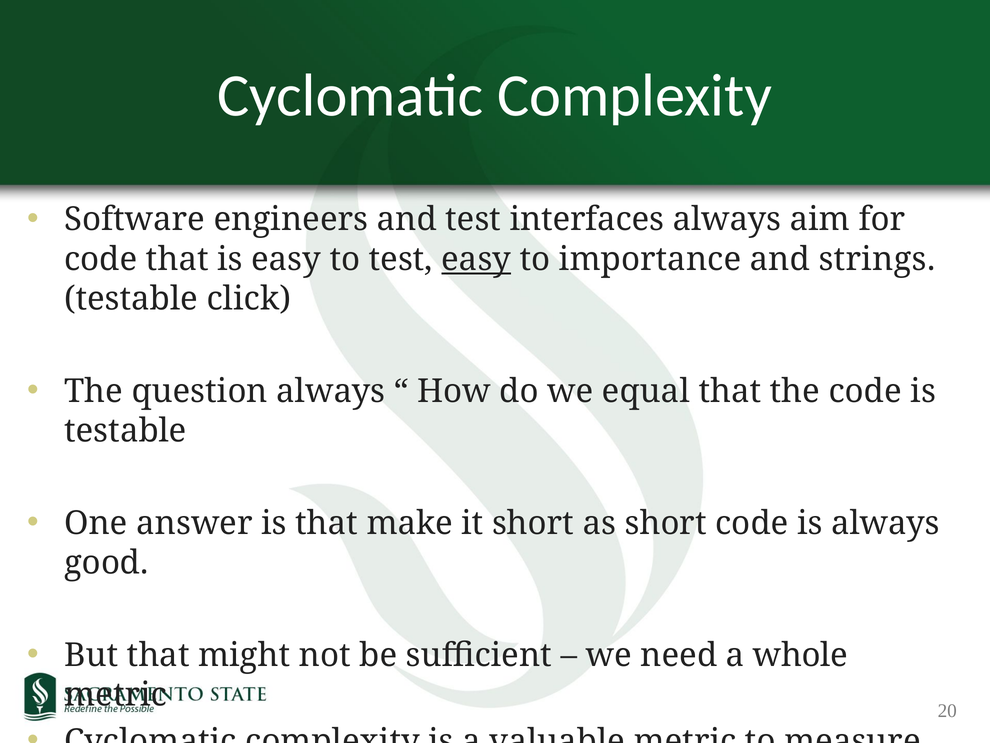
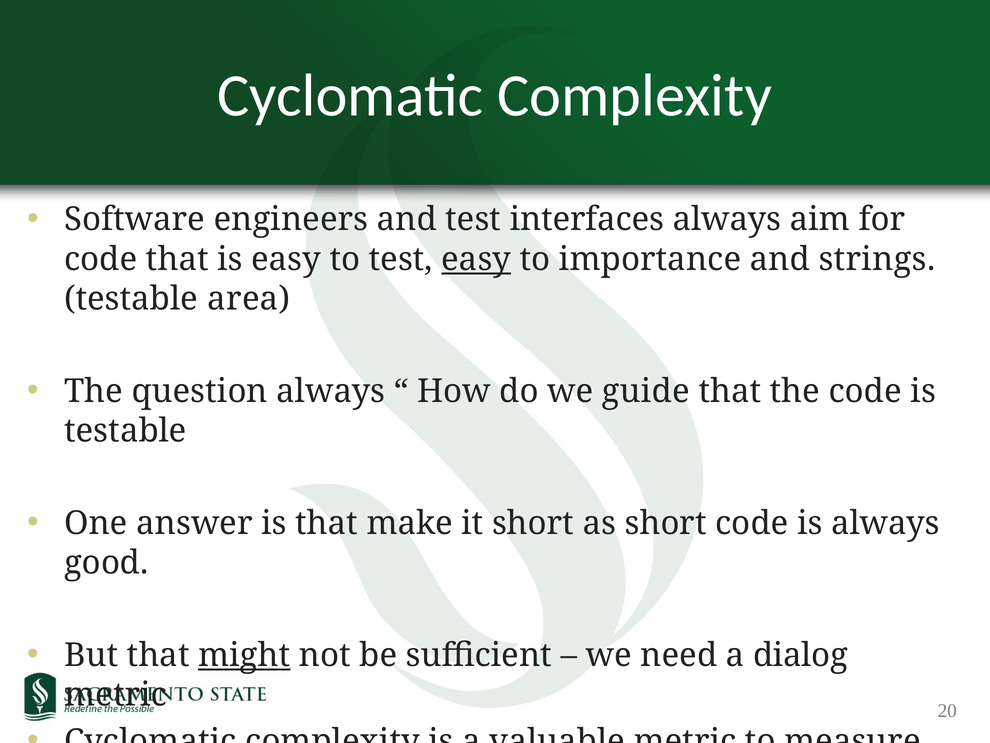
click: click -> area (249, 299)
equal: equal -> guide (646, 391)
might underline: none -> present (244, 655)
whole: whole -> dialog (800, 655)
